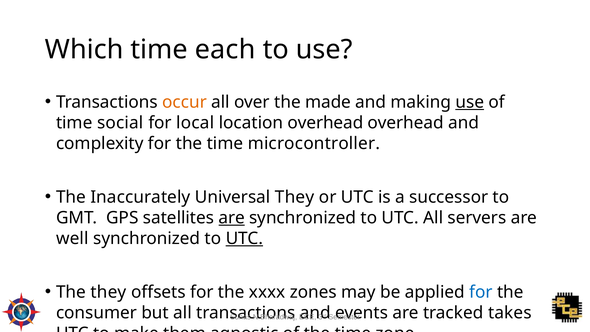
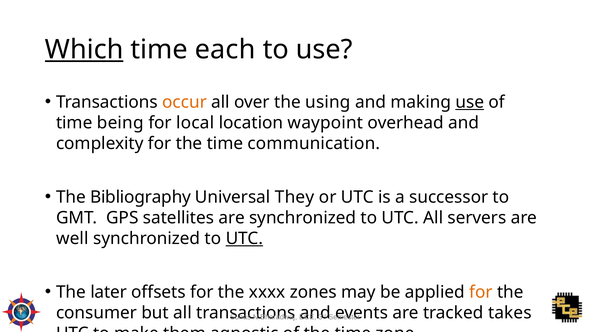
Which underline: none -> present (84, 50)
made: made -> using (328, 102)
social: social -> being (120, 123)
location overhead: overhead -> waypoint (325, 123)
microcontroller: microcontroller -> communication (314, 143)
Inaccurately: Inaccurately -> Bibliography (140, 197)
are underline: present -> none (232, 218)
The they: they -> later (109, 292)
for colour: blue -> orange (481, 292)
